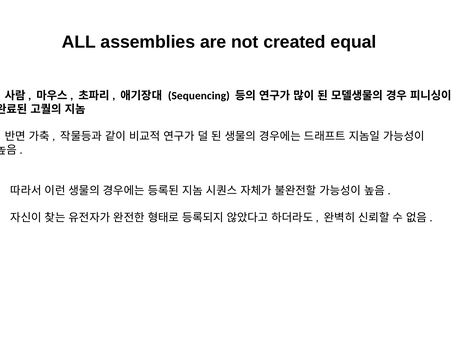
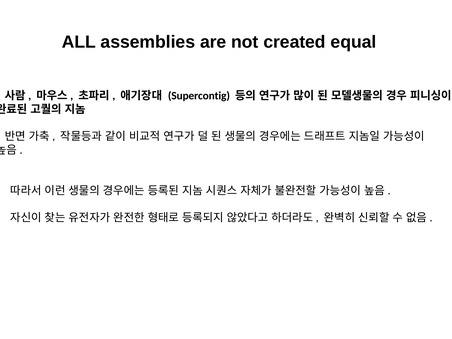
Sequencing: Sequencing -> Supercontig (199, 96)
